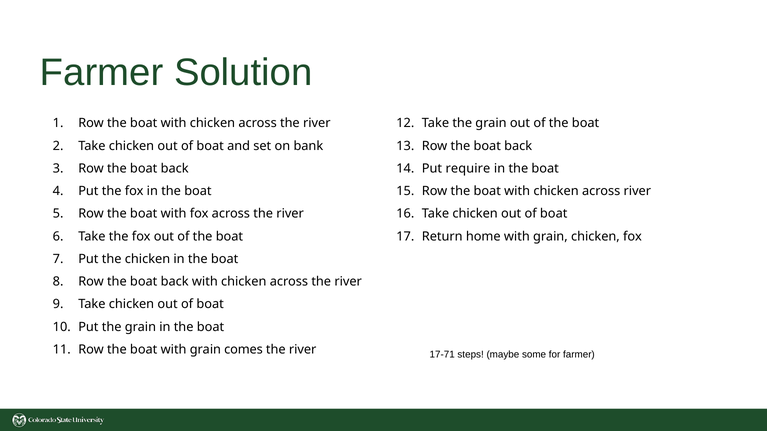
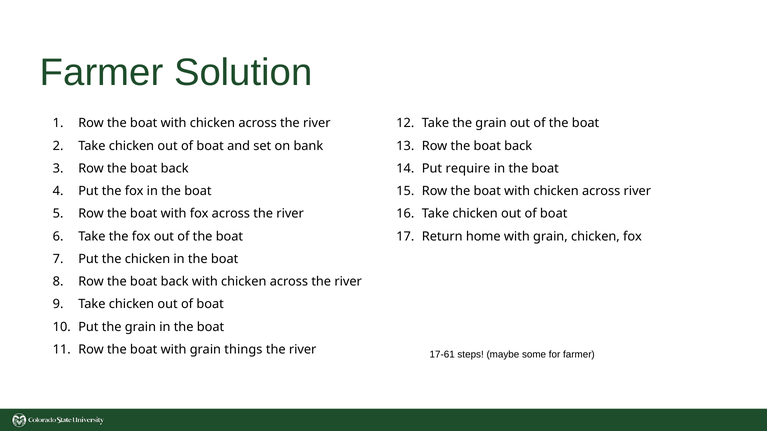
comes: comes -> things (243, 350)
17-71: 17-71 -> 17-61 (442, 355)
